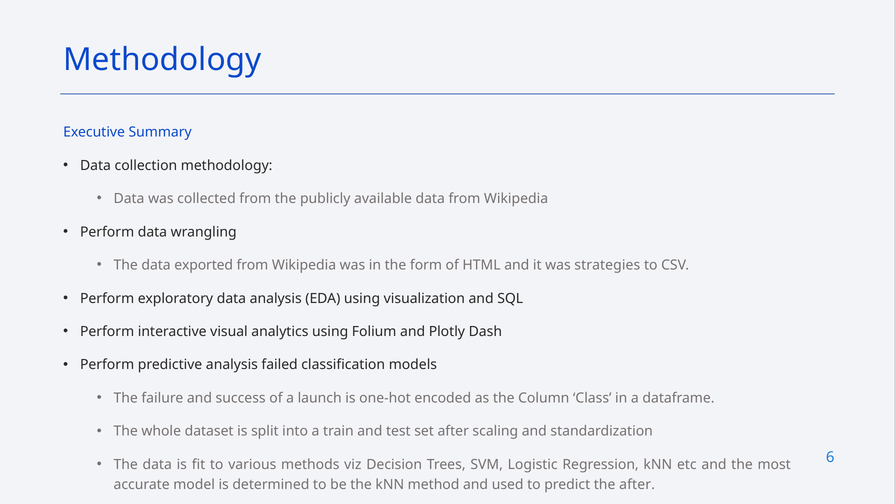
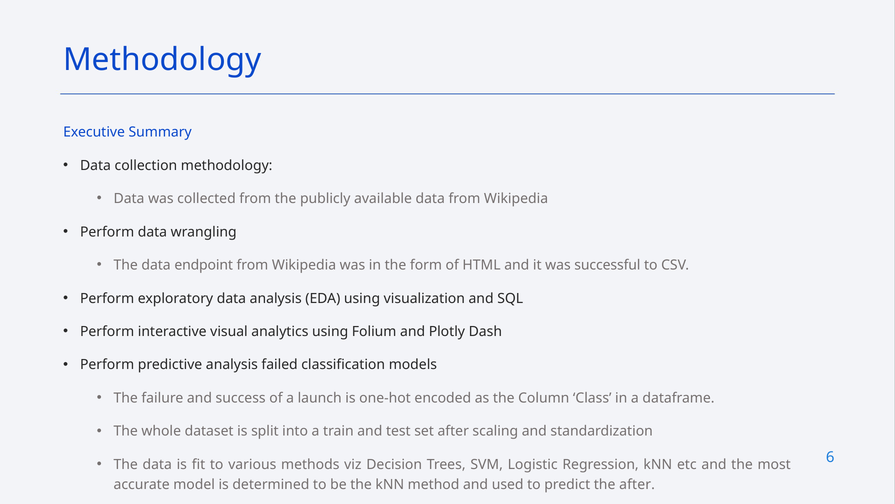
exported: exported -> endpoint (204, 265)
strategies: strategies -> successful (607, 265)
